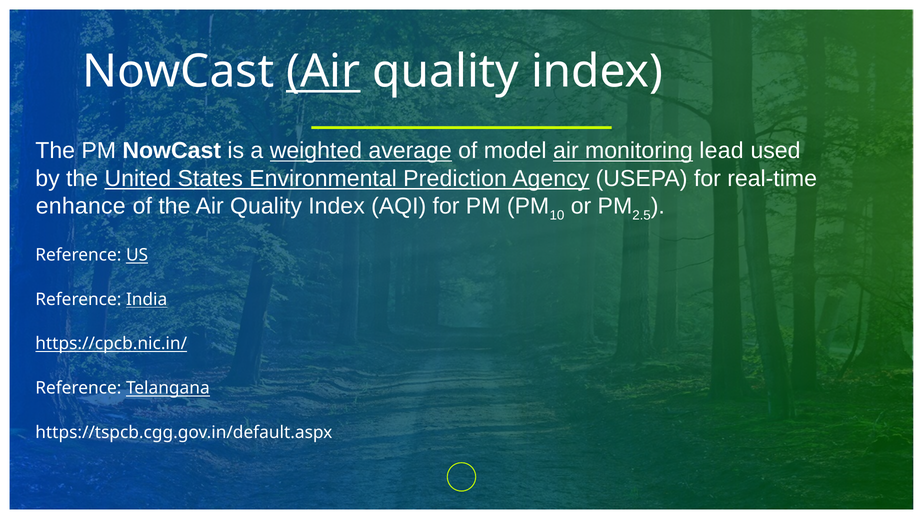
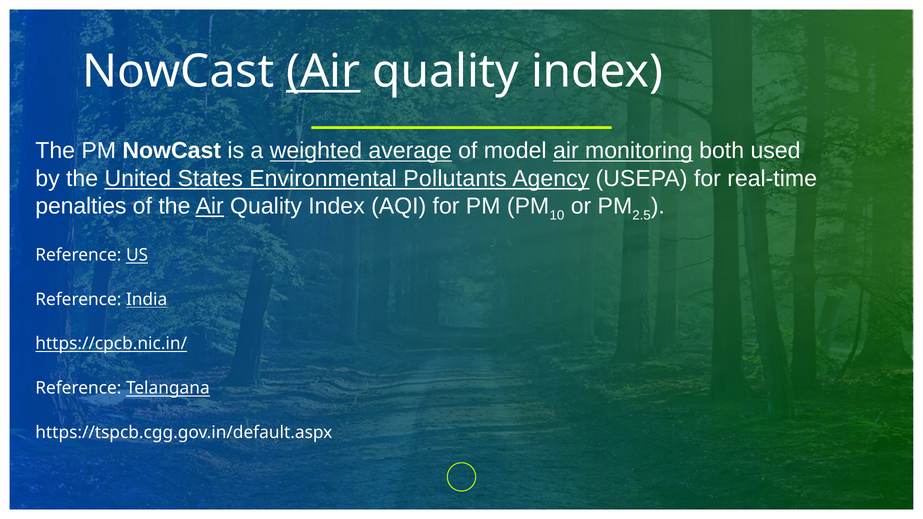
lead: lead -> both (722, 151)
Prediction: Prediction -> Pollutants (455, 179)
enhance: enhance -> penalties (81, 206)
Air underline: none -> present (210, 206)
